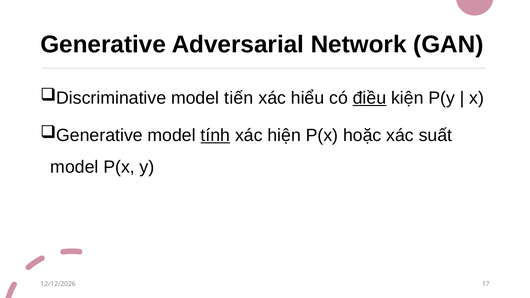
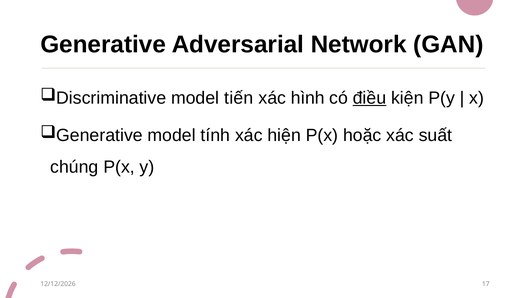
hiểu: hiểu -> hình (308, 98)
tính underline: present -> none (215, 135)
model: model -> chúng (74, 167)
